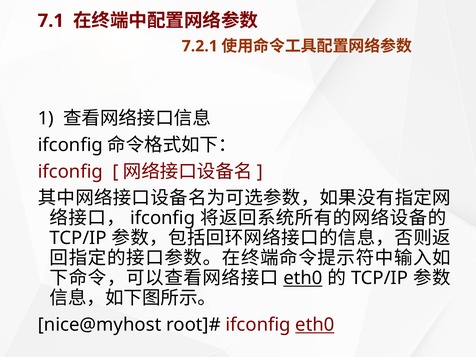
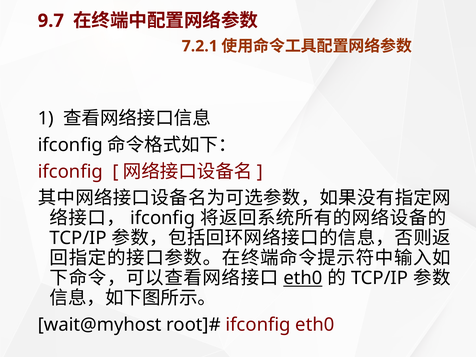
7.1: 7.1 -> 9.7 (51, 21)
nice@myhost: nice@myhost -> wait@myhost (100, 325)
eth0 underline: present -> none (315, 325)
